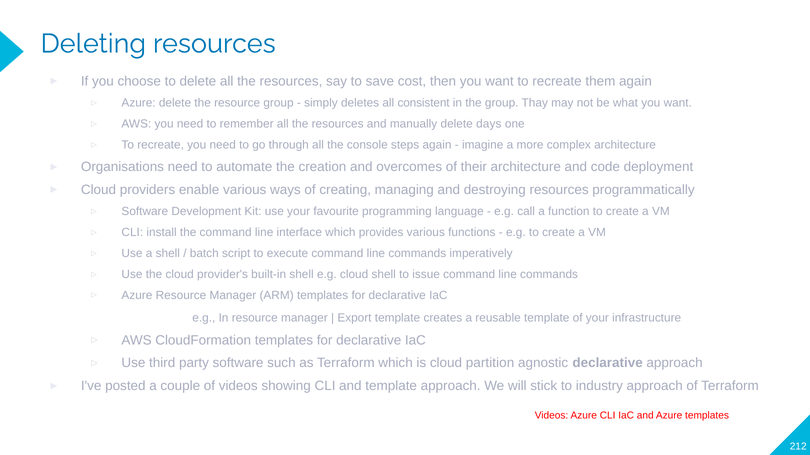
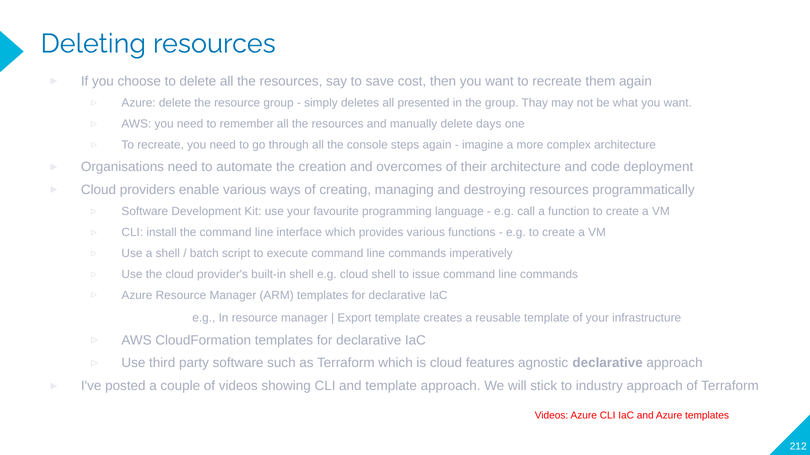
consistent: consistent -> presented (424, 103)
partition: partition -> features (490, 364)
